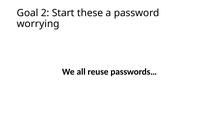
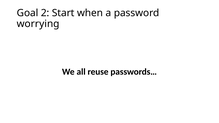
these: these -> when (90, 13)
